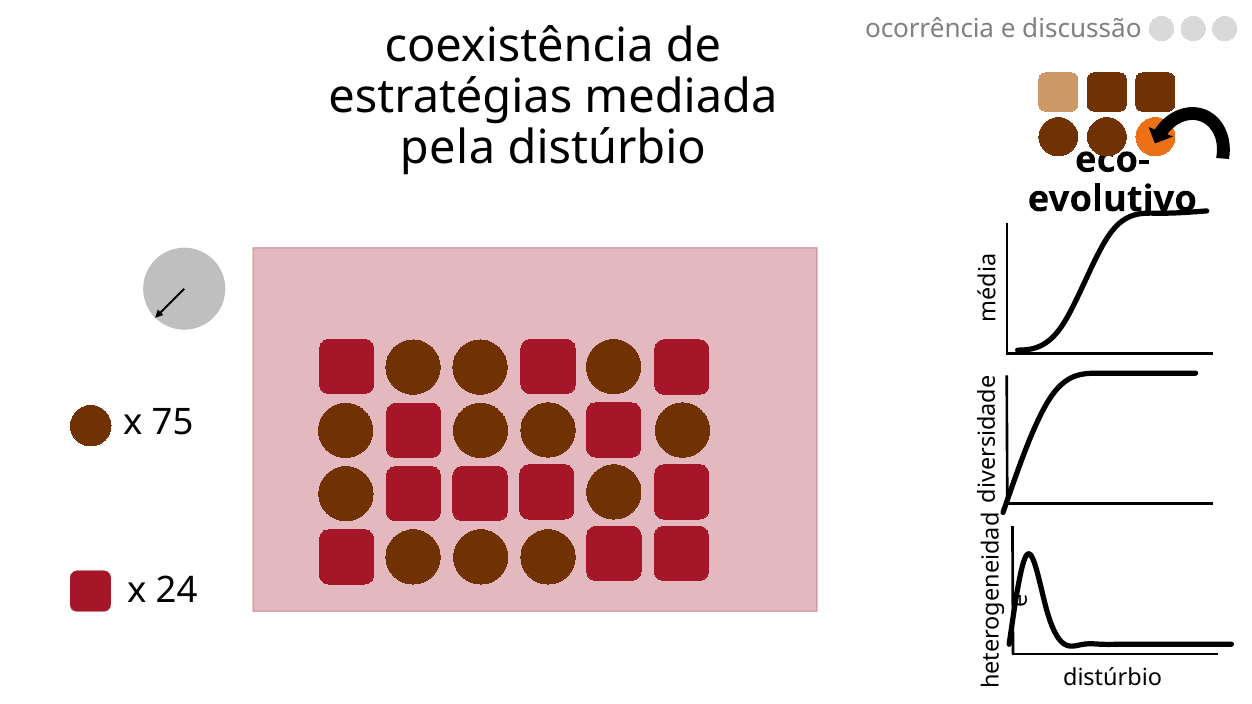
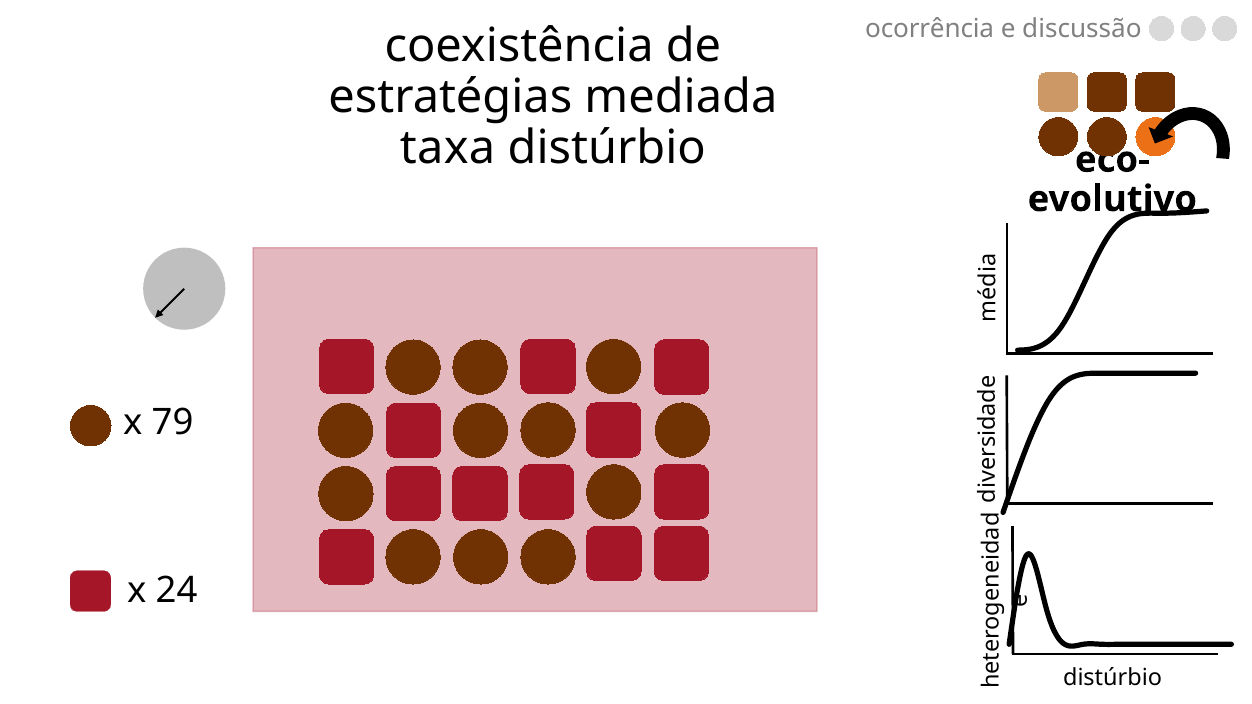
pela: pela -> taxa (448, 148)
75: 75 -> 79 (173, 423)
